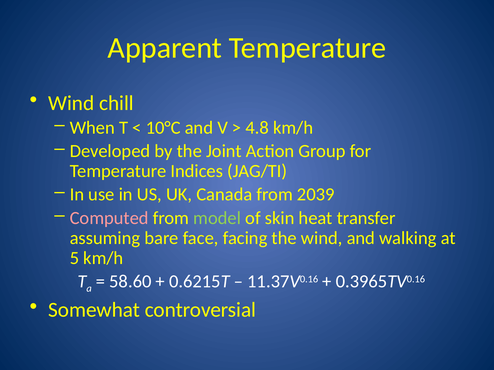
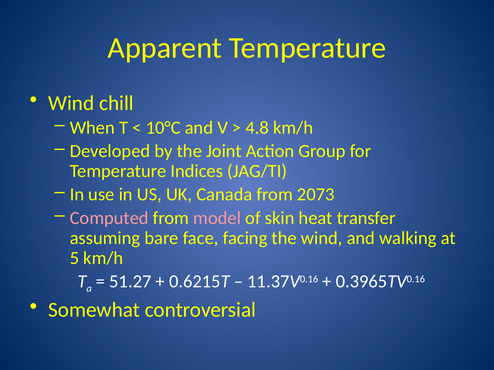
2039: 2039 -> 2073 (316, 195)
model colour: light green -> pink (217, 218)
58.60: 58.60 -> 51.27 (130, 282)
